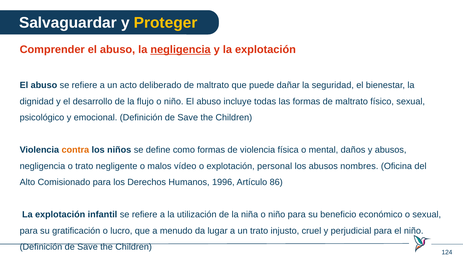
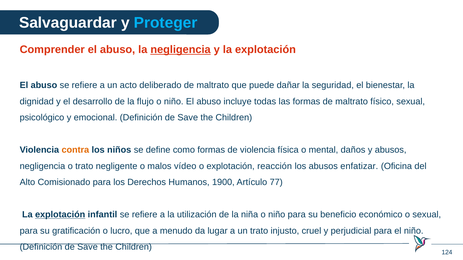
Proteger colour: yellow -> light blue (166, 23)
personal: personal -> reacción (275, 166)
nombres: nombres -> enfatizar (359, 166)
1996: 1996 -> 1900 (223, 183)
86: 86 -> 77 (276, 183)
explotación underline: none -> present (60, 215)
